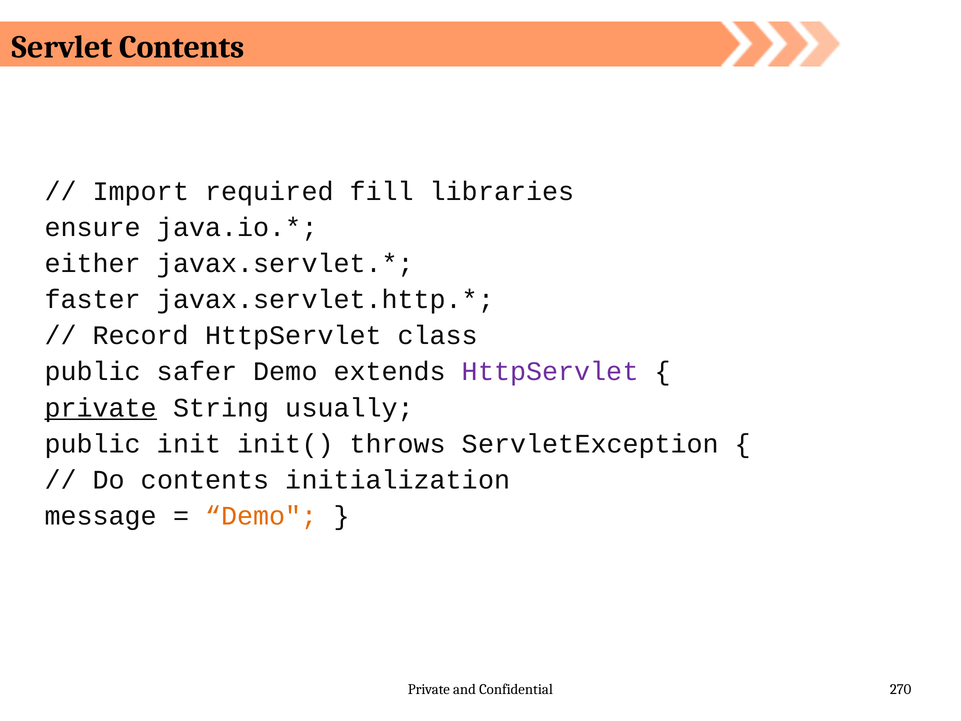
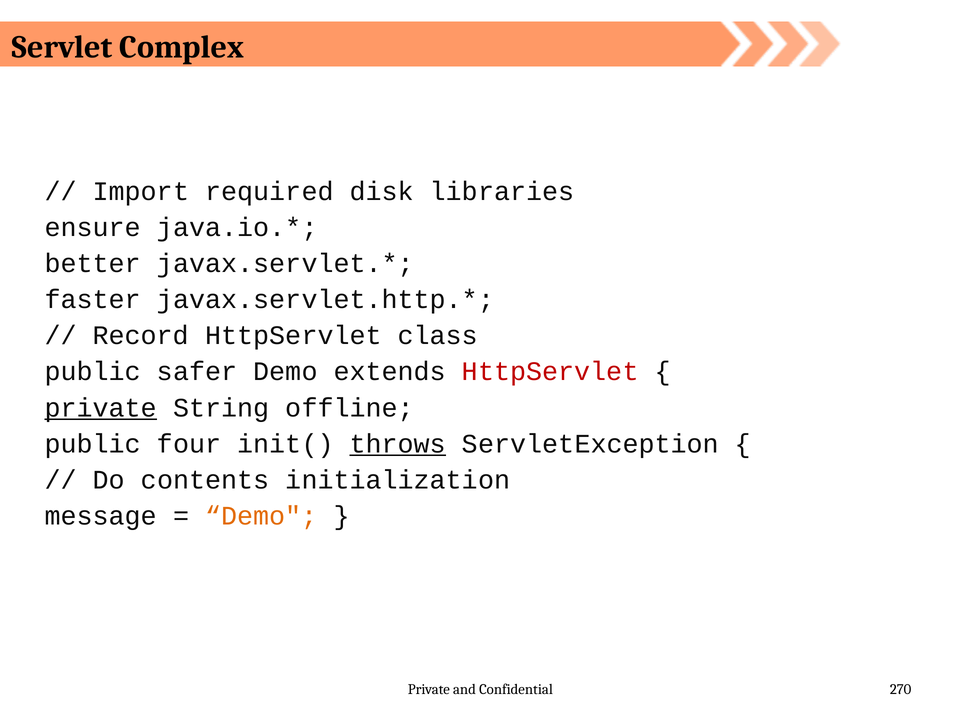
Servlet Contents: Contents -> Complex (182, 47)
fill: fill -> disk (382, 191)
either: either -> better (93, 263)
HttpServlet colour: purple -> red (550, 372)
usually: usually -> offline (350, 408)
init: init -> four (189, 444)
throws underline: none -> present (398, 444)
